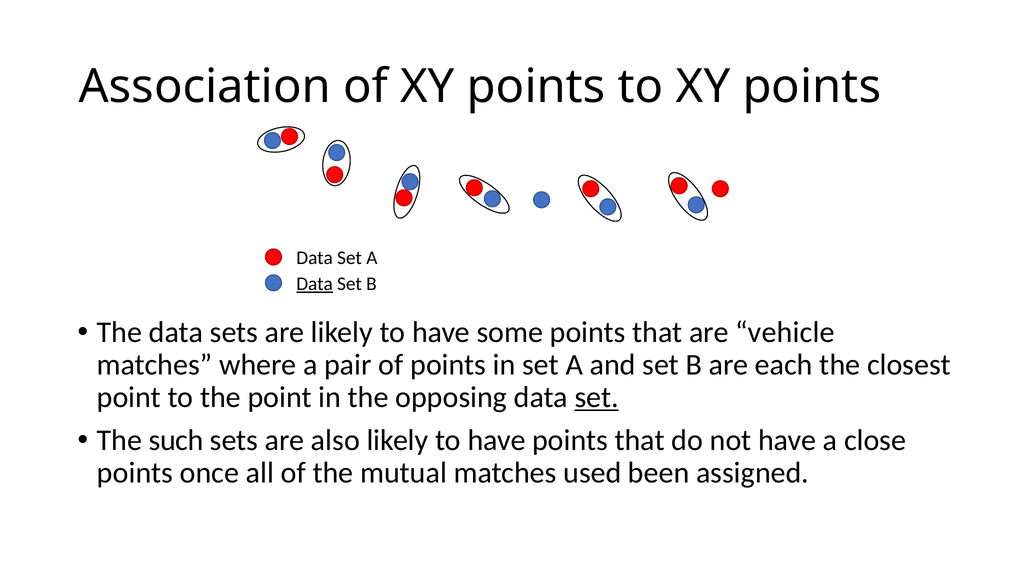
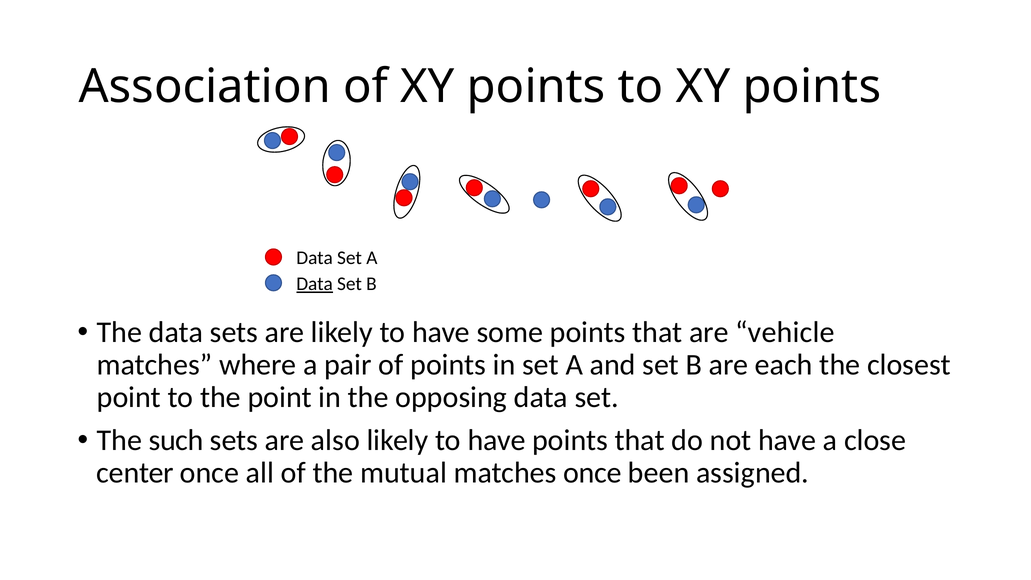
set underline: present -> none (597, 397)
points: points -> center (135, 473)
matches used: used -> once (592, 473)
